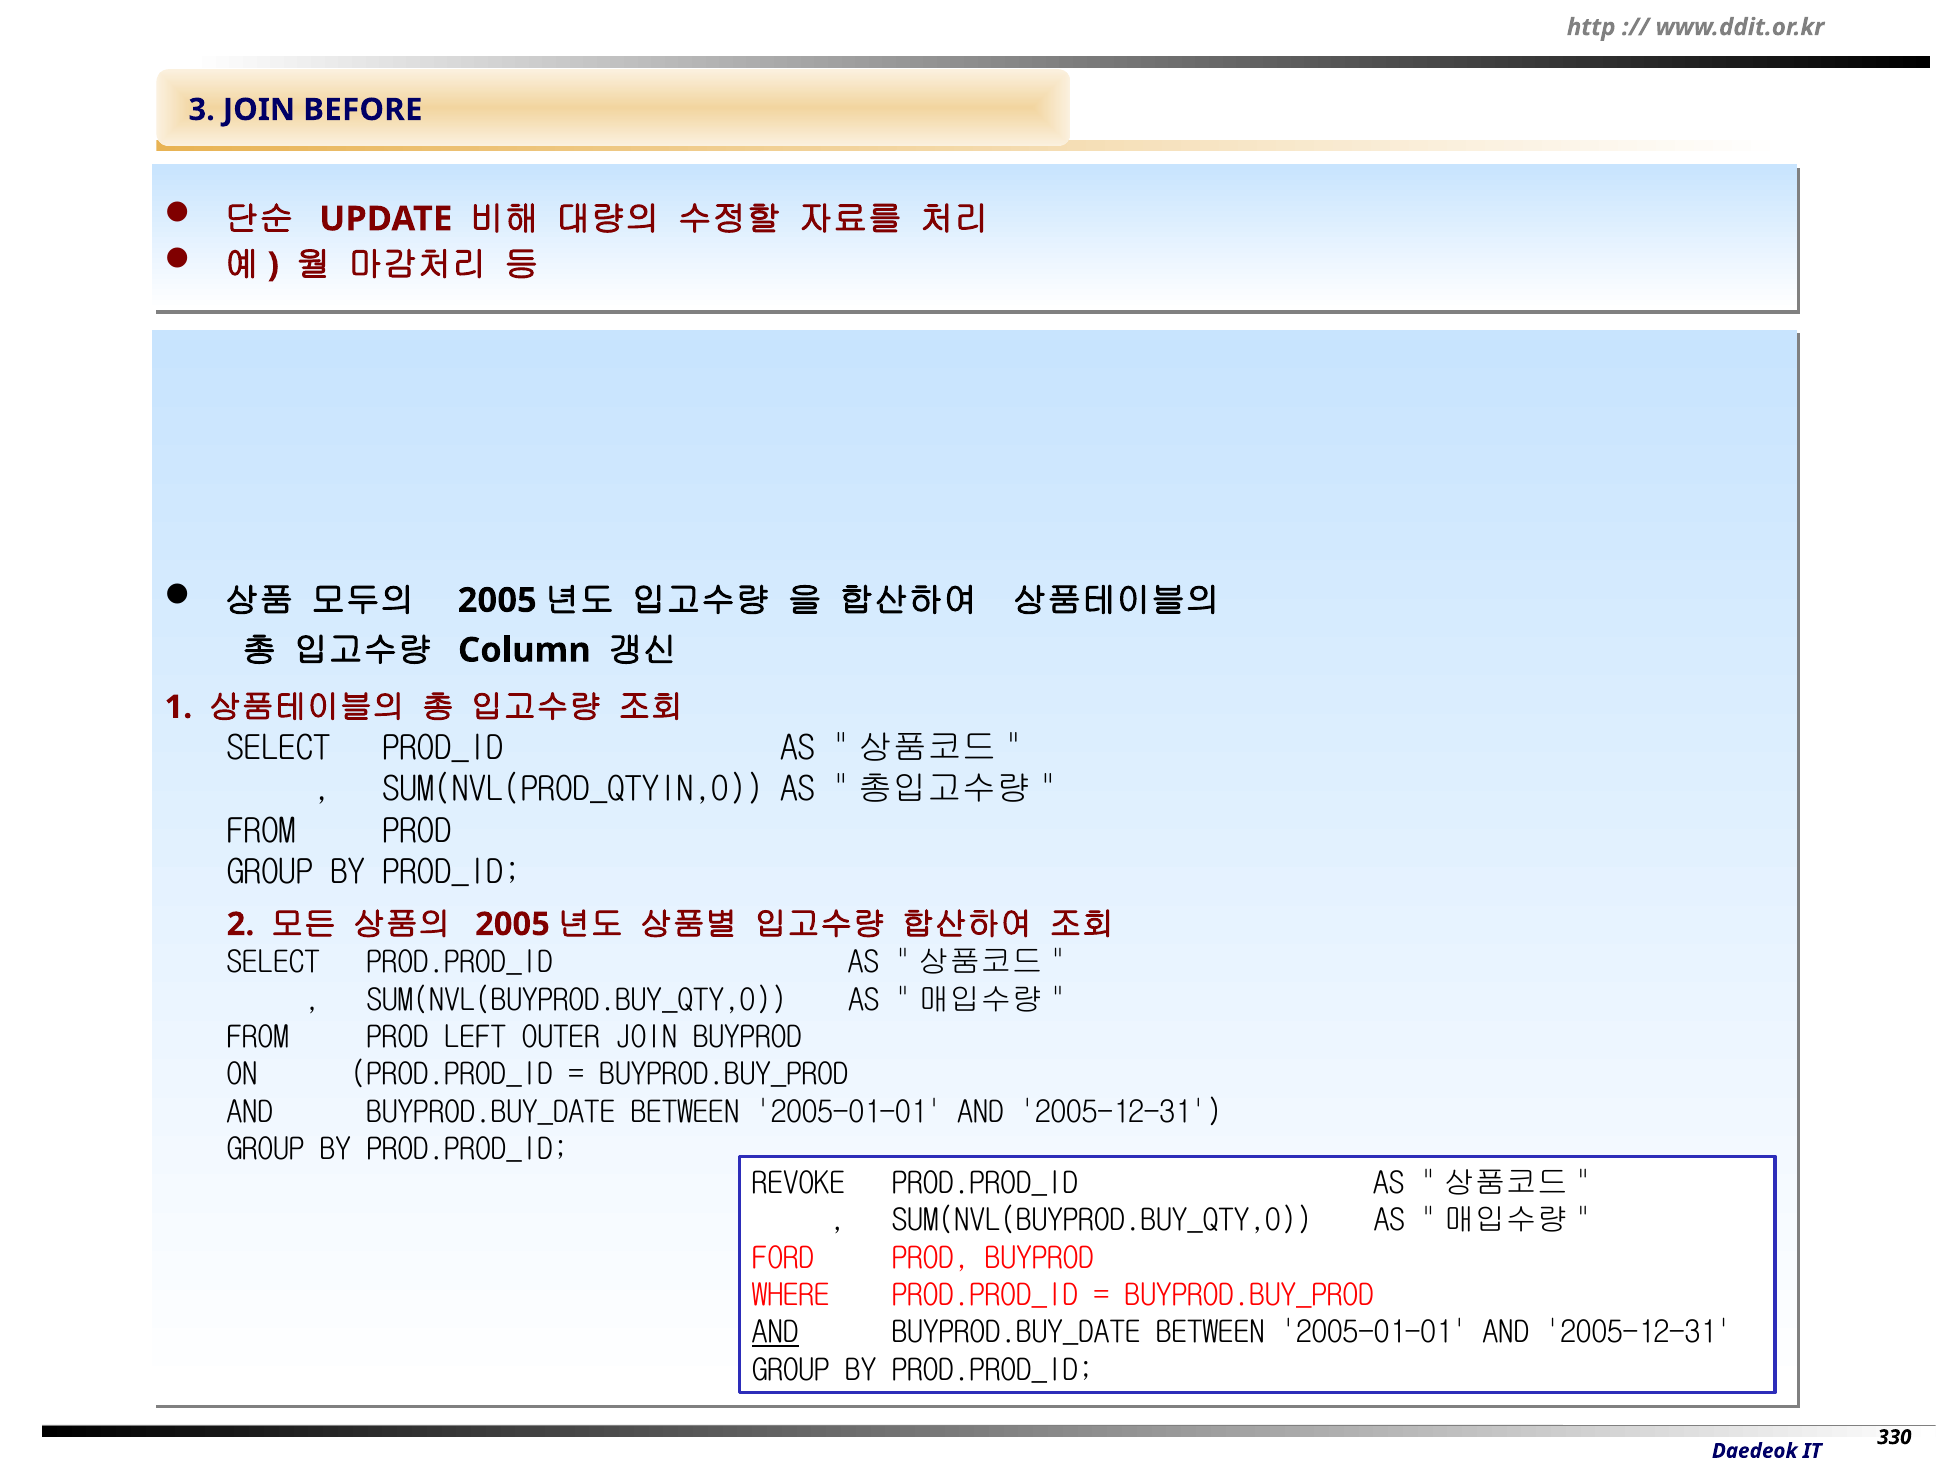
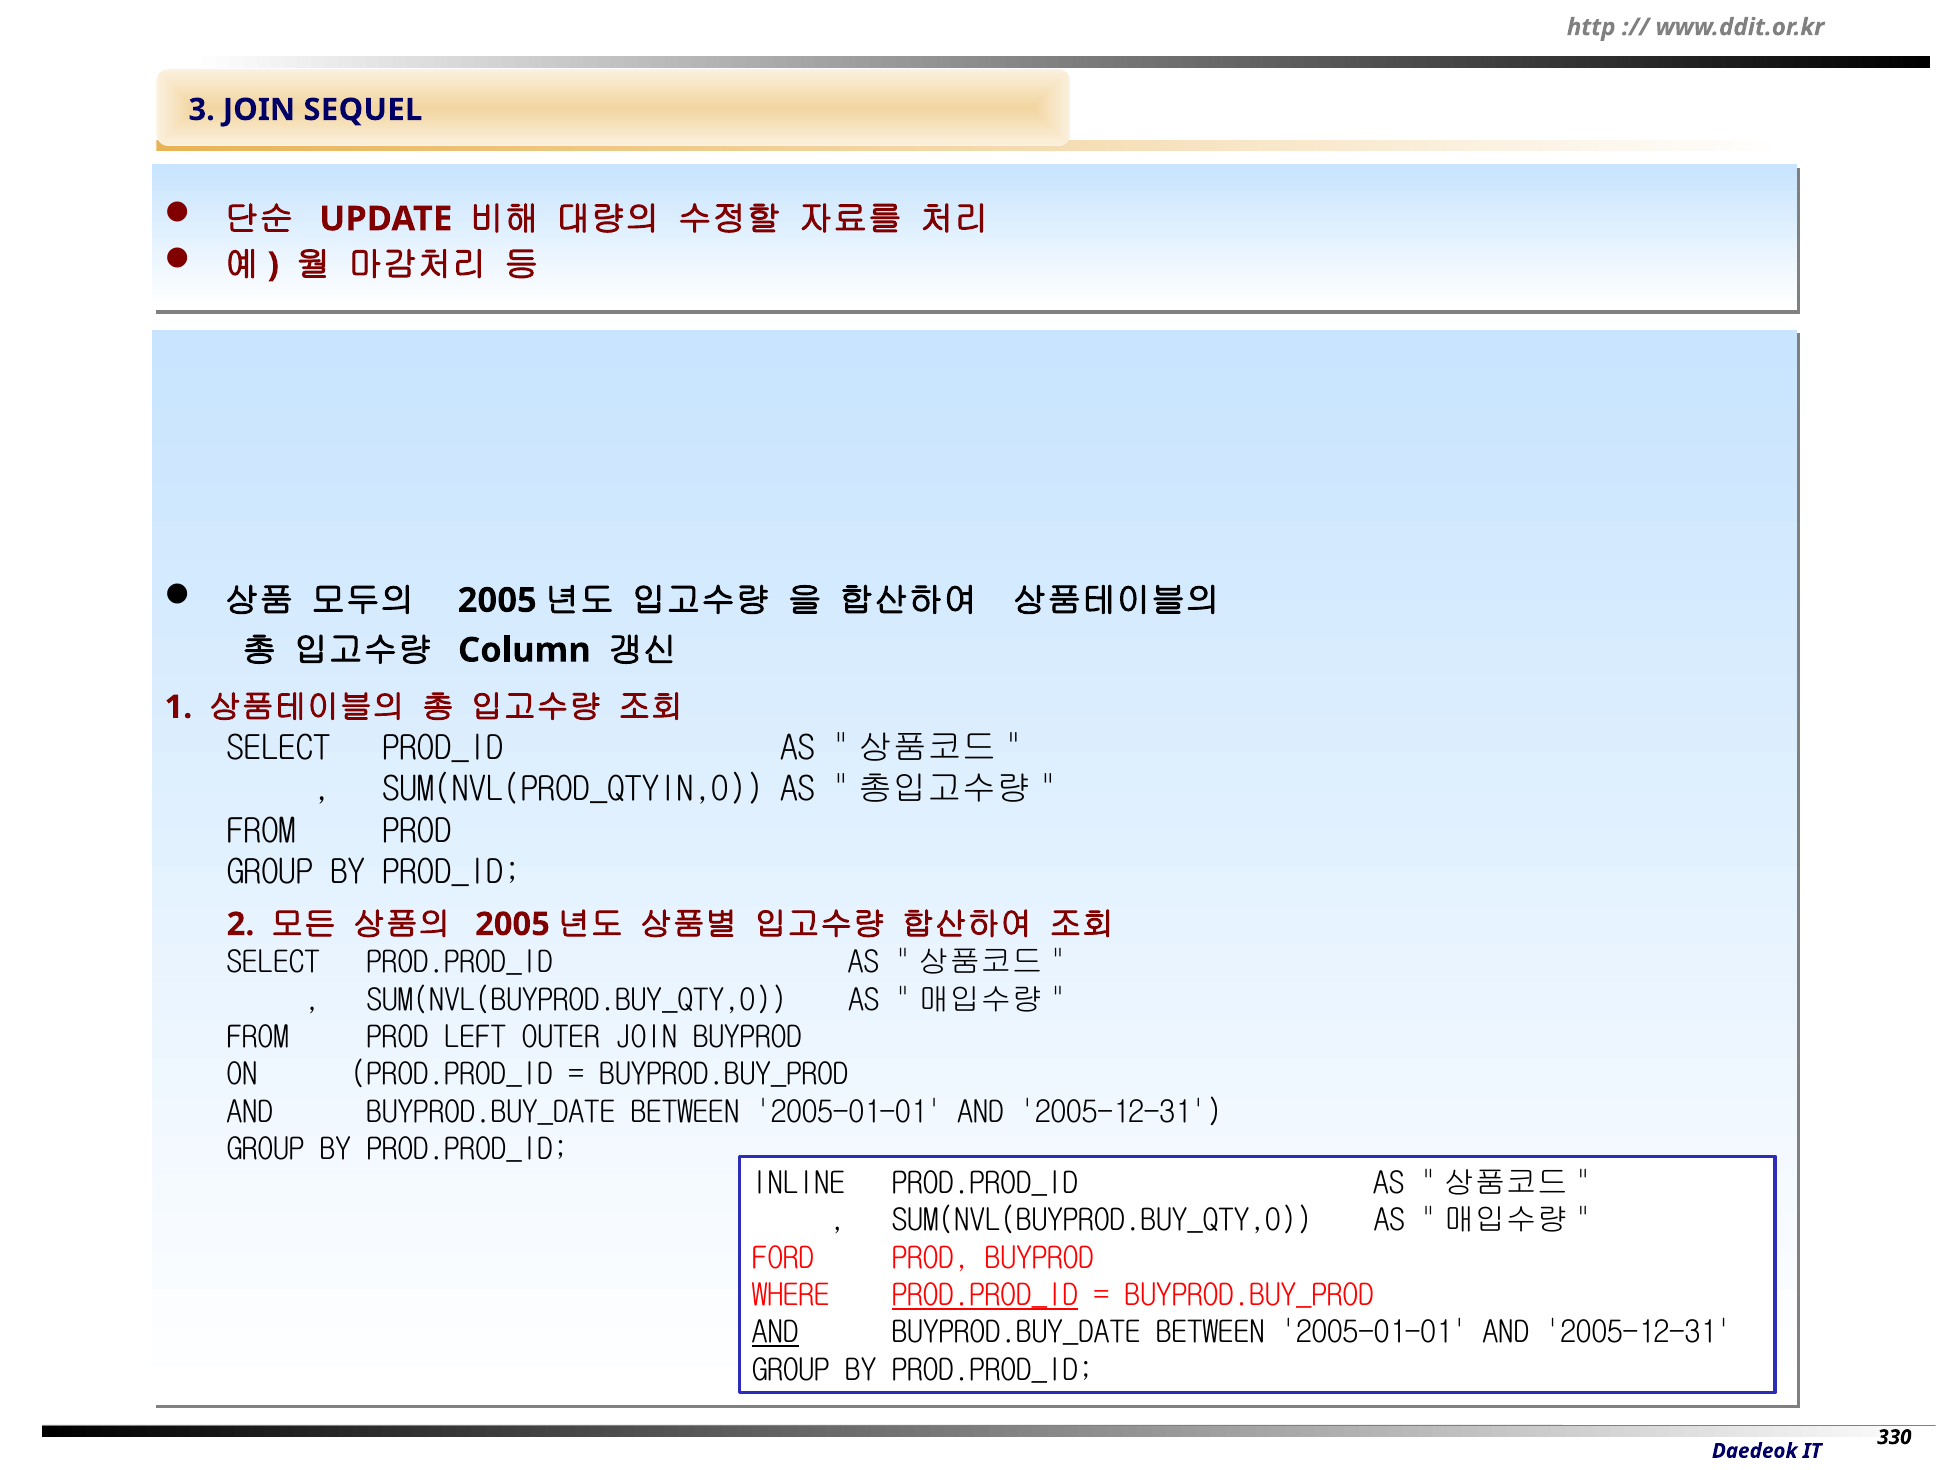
BEFORE: BEFORE -> SEQUEL (363, 110)
REVOKE: REVOKE -> INLINE (799, 1183)
PROD.PROD_ID underline: none -> present (985, 1295)
